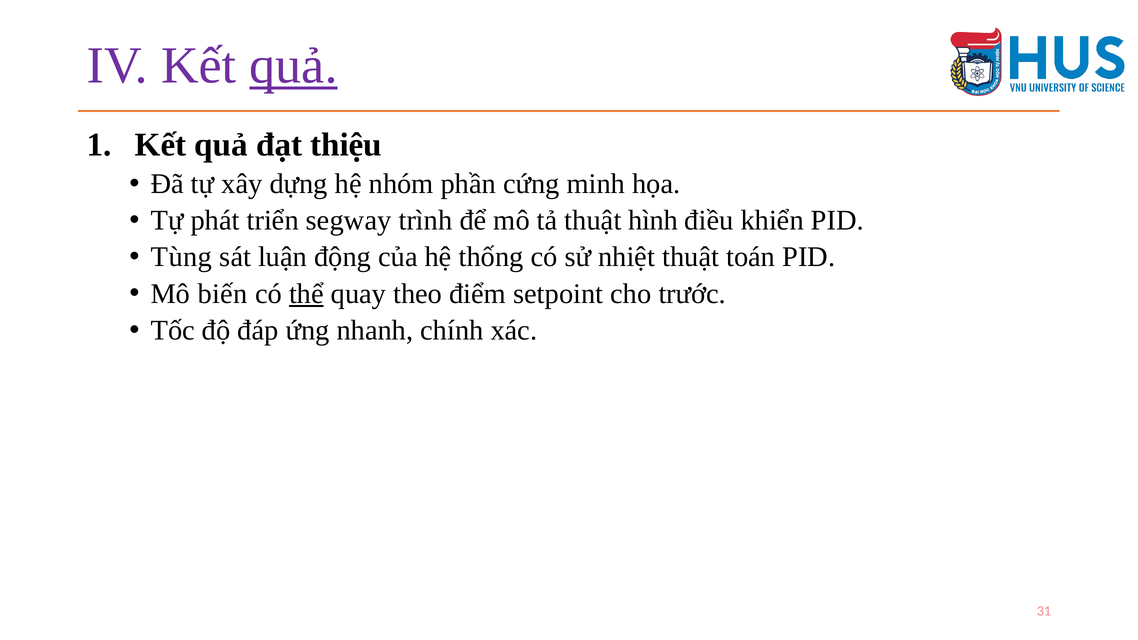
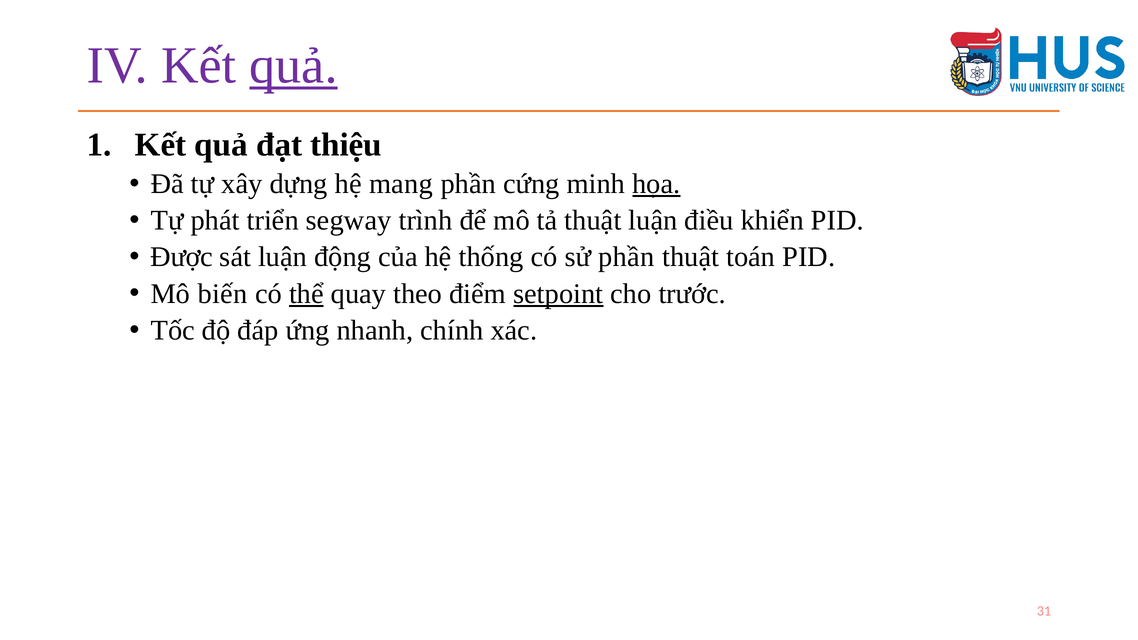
nhóm: nhóm -> mang (401, 184)
họa underline: none -> present (656, 184)
thuật hình: hình -> luận (653, 220)
Tùng: Tùng -> Được (182, 257)
sử nhiệt: nhiệt -> phần (626, 257)
setpoint underline: none -> present (558, 294)
